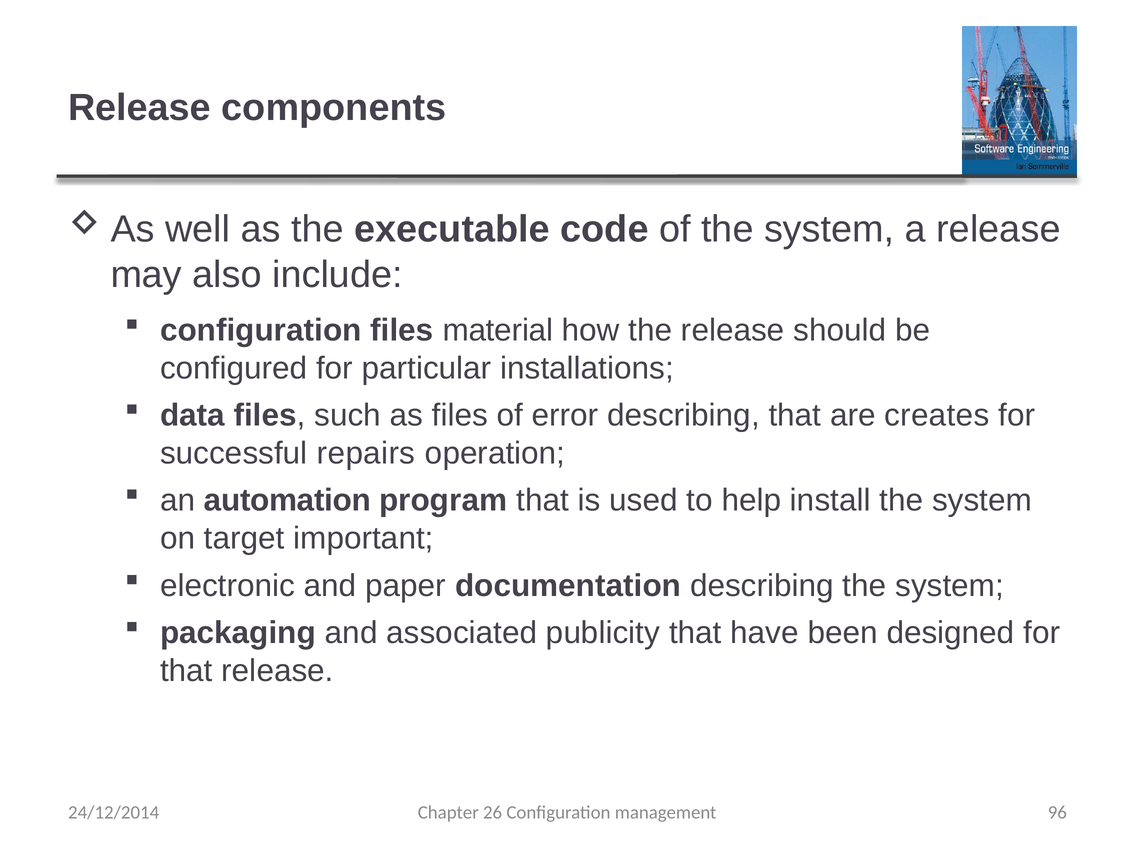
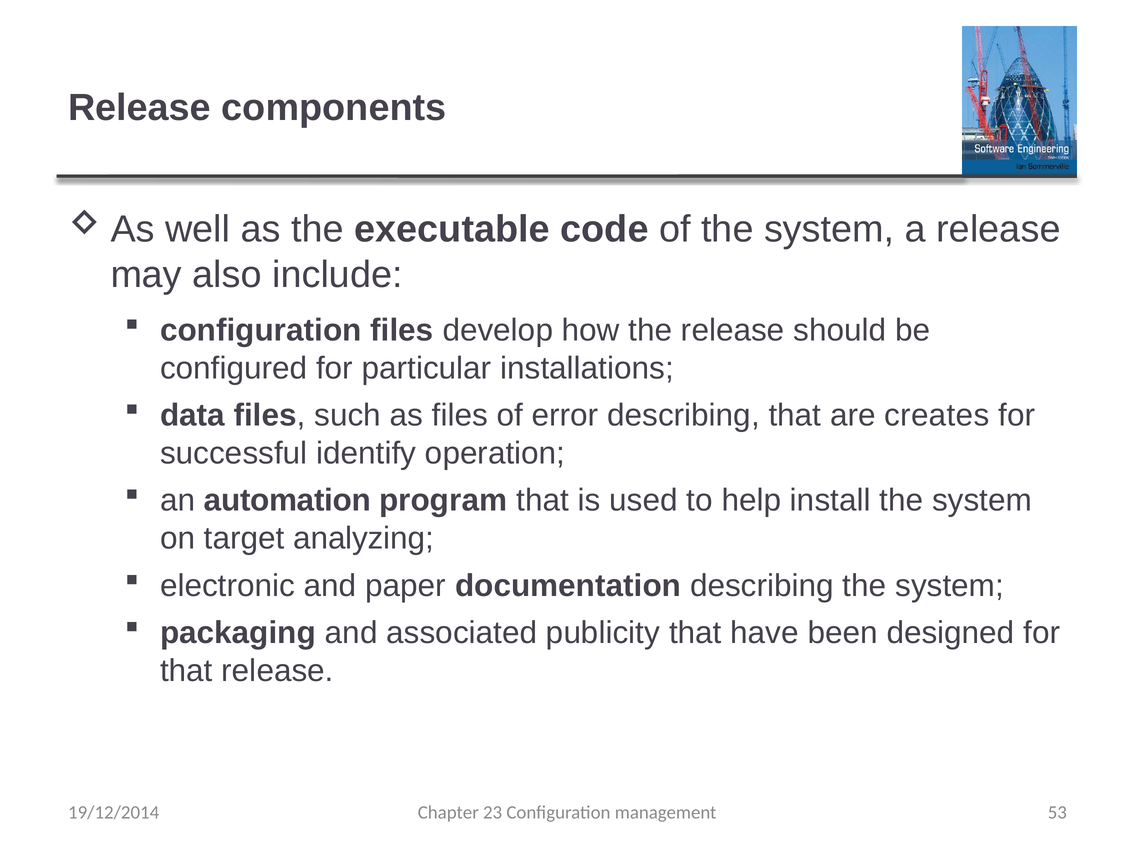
material: material -> develop (498, 330)
repairs: repairs -> identify (366, 453)
important: important -> analyzing (364, 539)
26: 26 -> 23 (493, 813)
96: 96 -> 53 (1057, 813)
24/12/2014: 24/12/2014 -> 19/12/2014 (114, 813)
